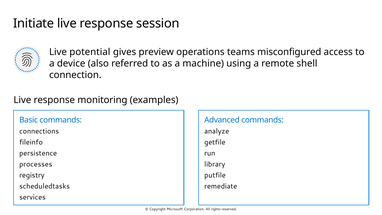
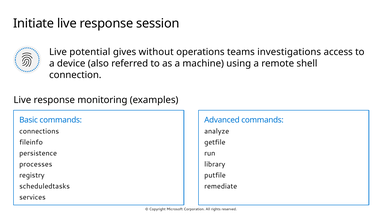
preview: preview -> without (156, 52)
misconfigured: misconfigured -> investigations (289, 52)
